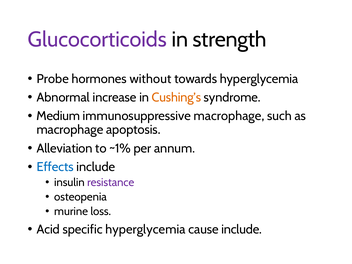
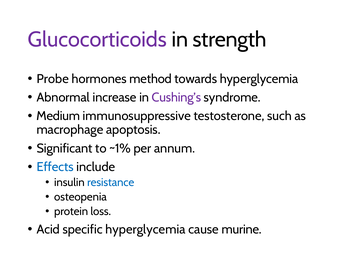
without: without -> method (151, 79)
Cushing’s colour: orange -> purple (176, 97)
immunosuppressive macrophage: macrophage -> testosterone (229, 116)
Alleviation: Alleviation -> Significant (64, 148)
resistance colour: purple -> blue (111, 182)
murine: murine -> protein (71, 212)
cause include: include -> murine (242, 229)
